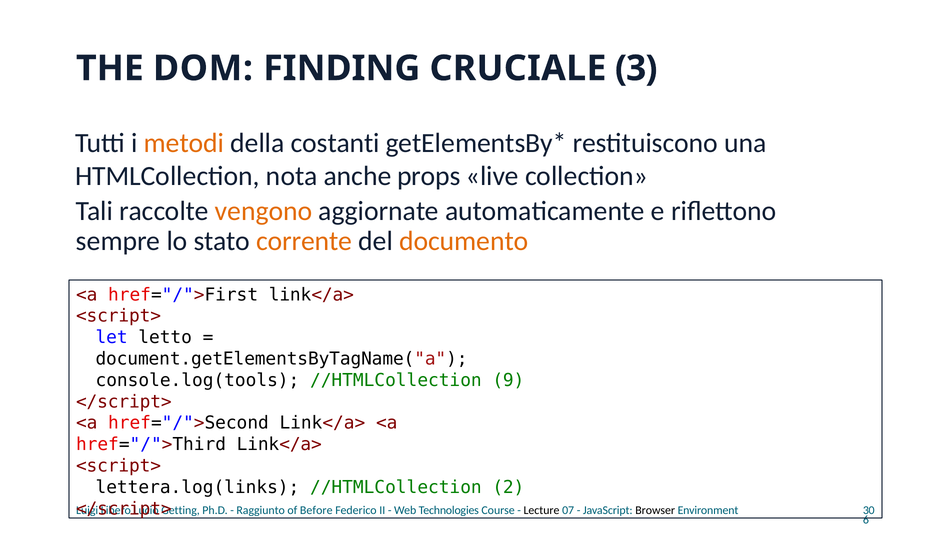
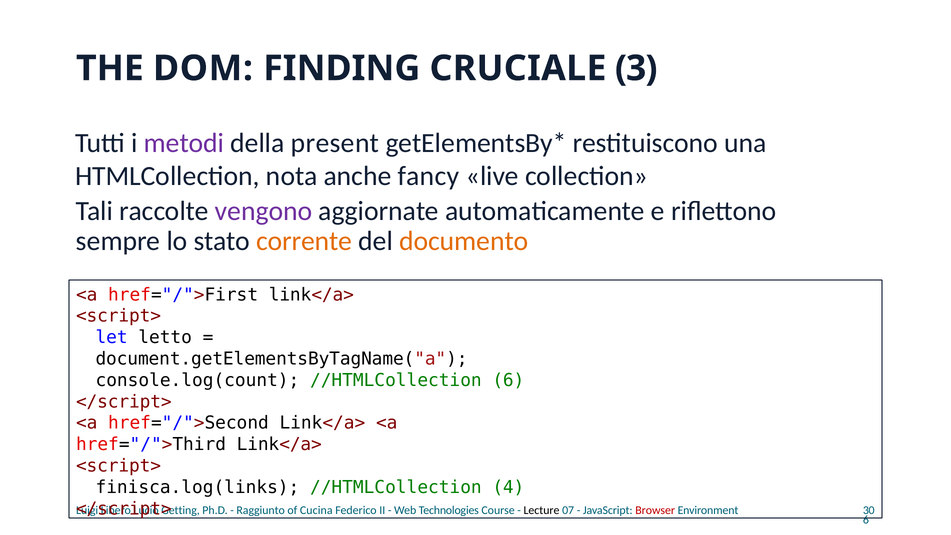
metodi colour: orange -> purple (184, 143)
costanti: costanti -> present (335, 143)
props: props -> fancy (429, 176)
vengono colour: orange -> purple (264, 211)
console.log(tools: console.log(tools -> console.log(count (197, 380)
//HTMLCollection 9: 9 -> 6 (508, 380)
lettera.log(links: lettera.log(links -> finisca.log(links (197, 487)
2: 2 -> 4 (508, 487)
Before: Before -> Cucina (316, 510)
Browser colour: black -> red (655, 510)
